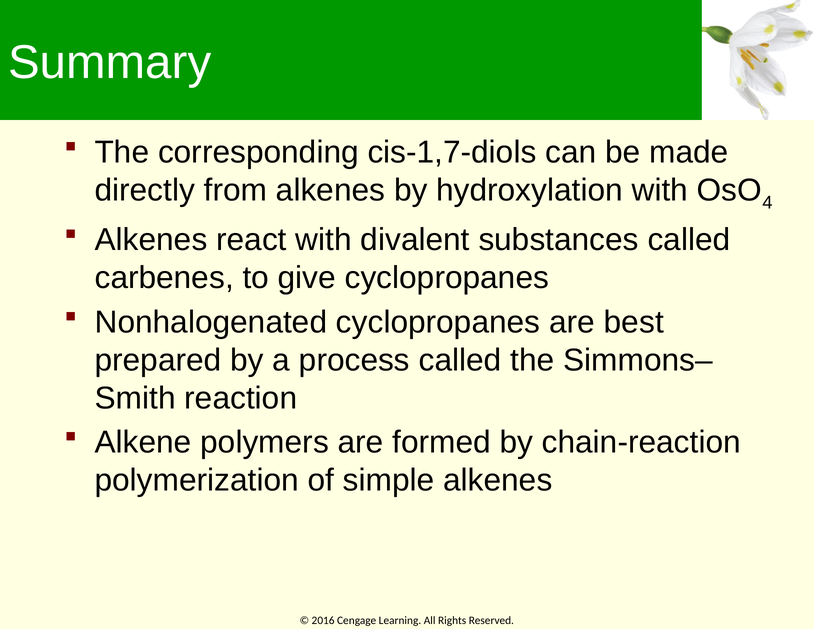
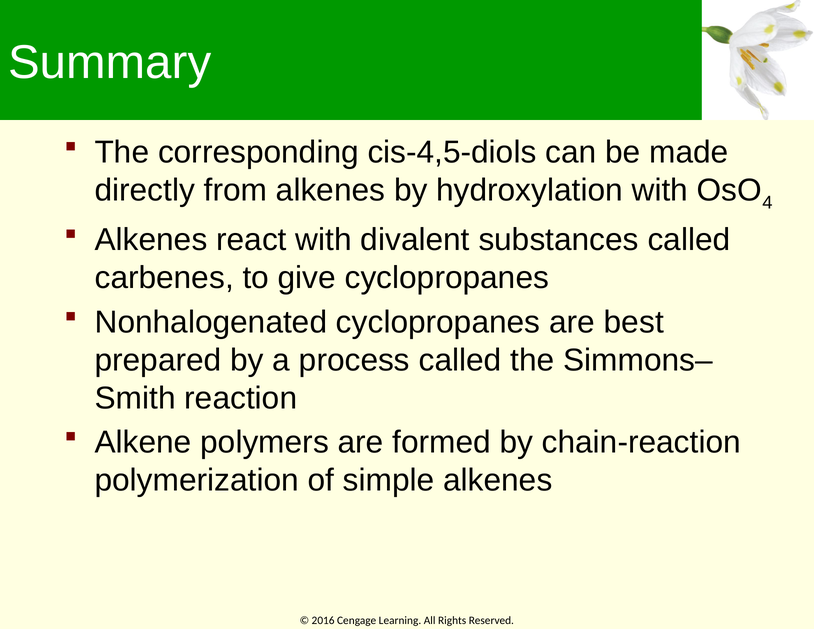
cis-1,7-diols: cis-1,7-diols -> cis-4,5-diols (452, 152)
